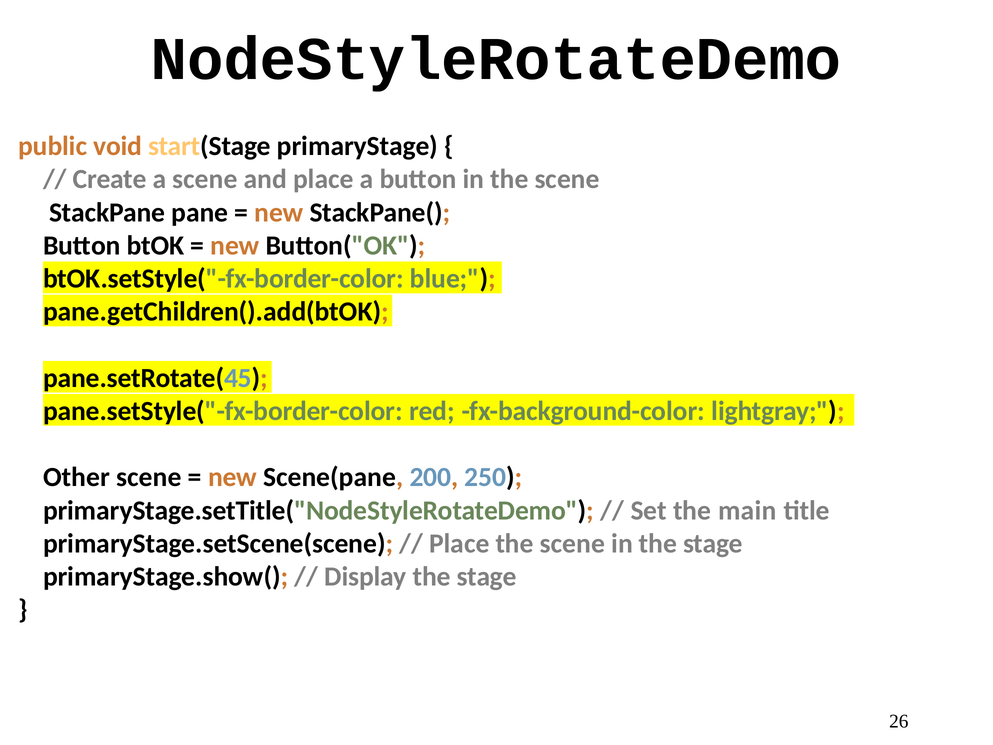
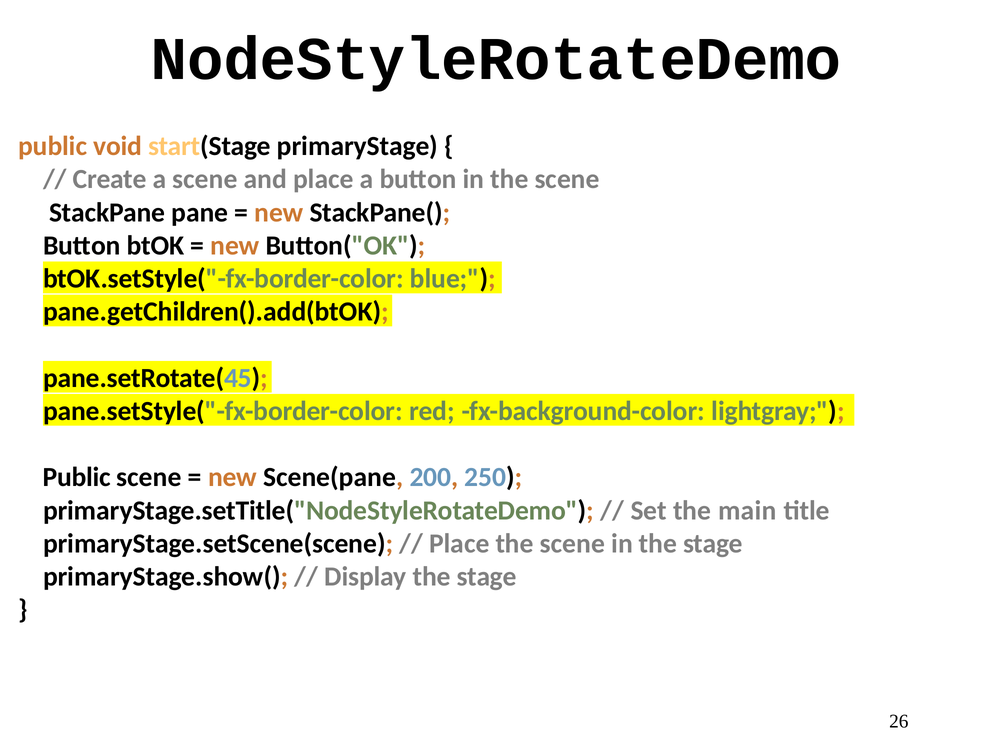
Other: Other -> Public (77, 477)
